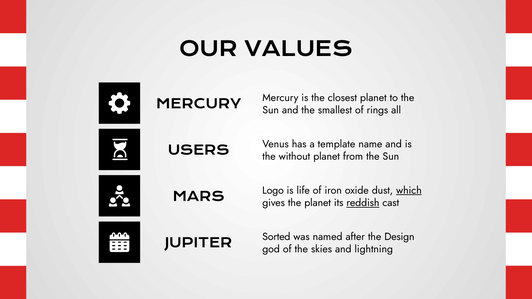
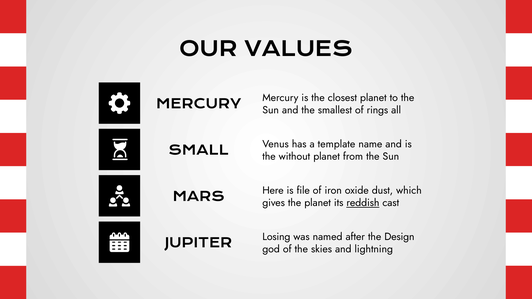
USERS: USERS -> SMALL (199, 151)
Logo: Logo -> Here (273, 191)
life: life -> file (303, 191)
which underline: present -> none (409, 191)
Sorted: Sorted -> Losing (276, 237)
